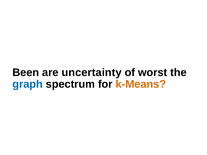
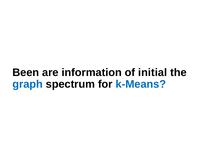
uncertainty: uncertainty -> information (92, 73)
worst: worst -> initial (153, 73)
k-Means colour: orange -> blue (141, 84)
